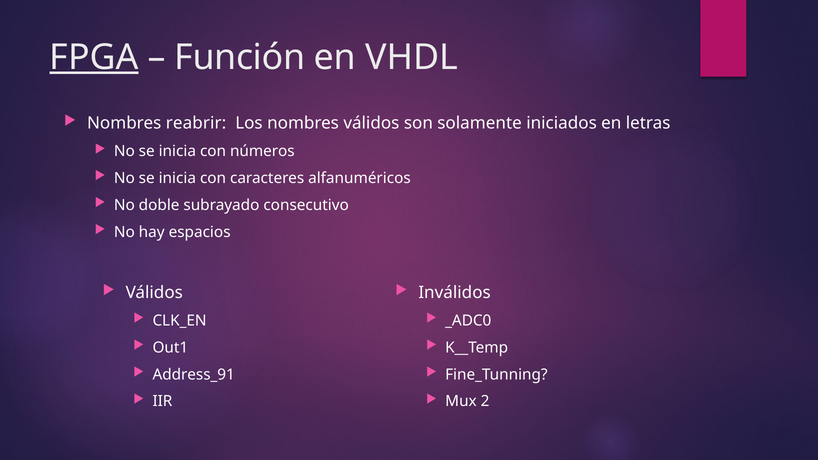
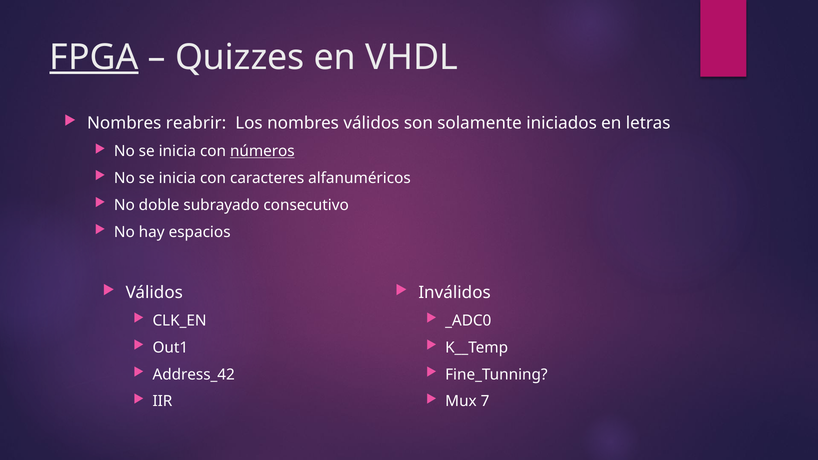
Función: Función -> Quizzes (240, 57)
números underline: none -> present (262, 151)
Address_91: Address_91 -> Address_42 (194, 375)
2: 2 -> 7 (485, 402)
